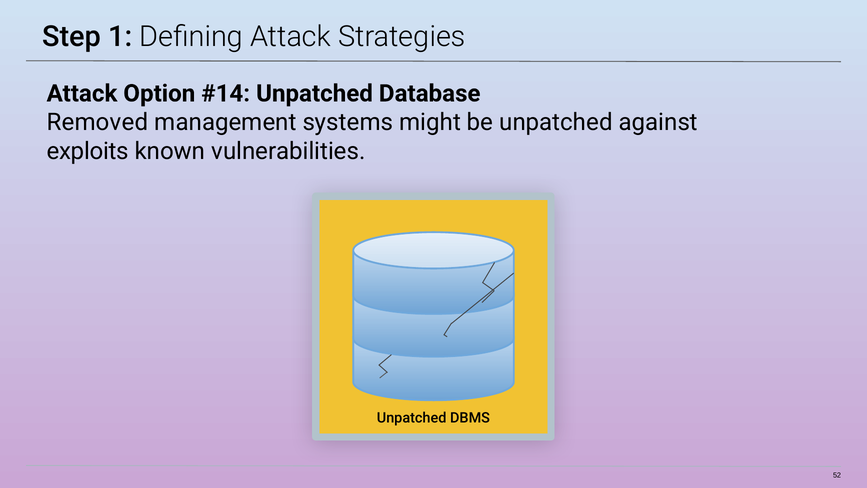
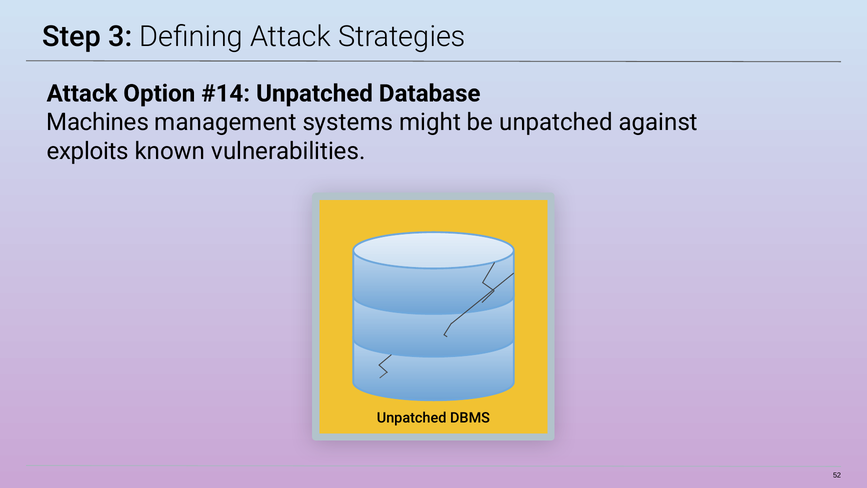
1: 1 -> 3 (120, 37)
Removed: Removed -> Machines (98, 122)
